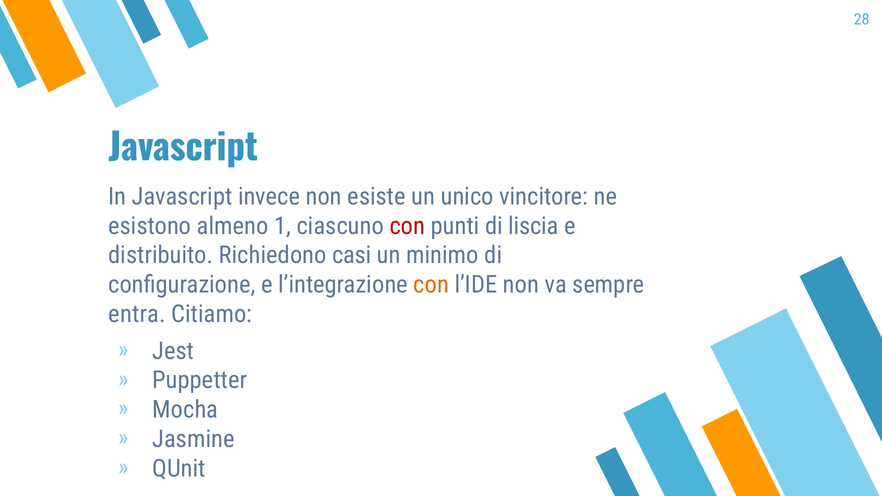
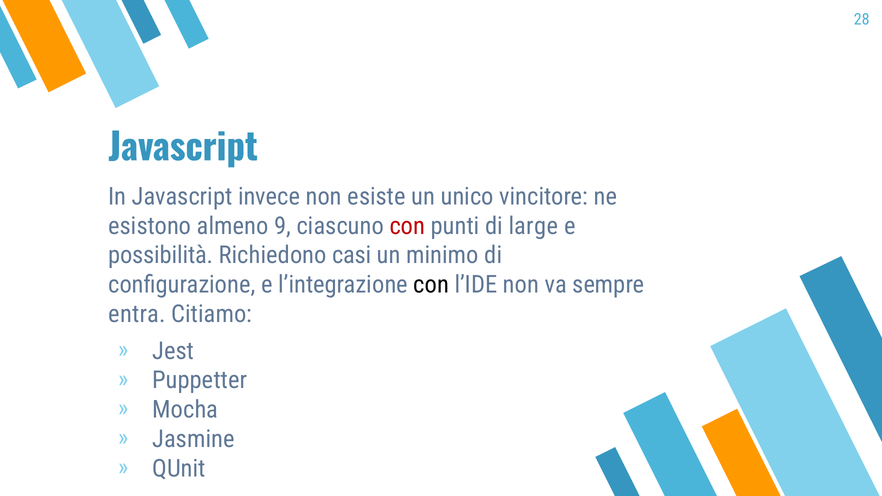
1: 1 -> 9 (283, 226)
liscia: liscia -> large (533, 226)
distribuito: distribuito -> possibilità (161, 255)
con colour: orange -> black (431, 285)
